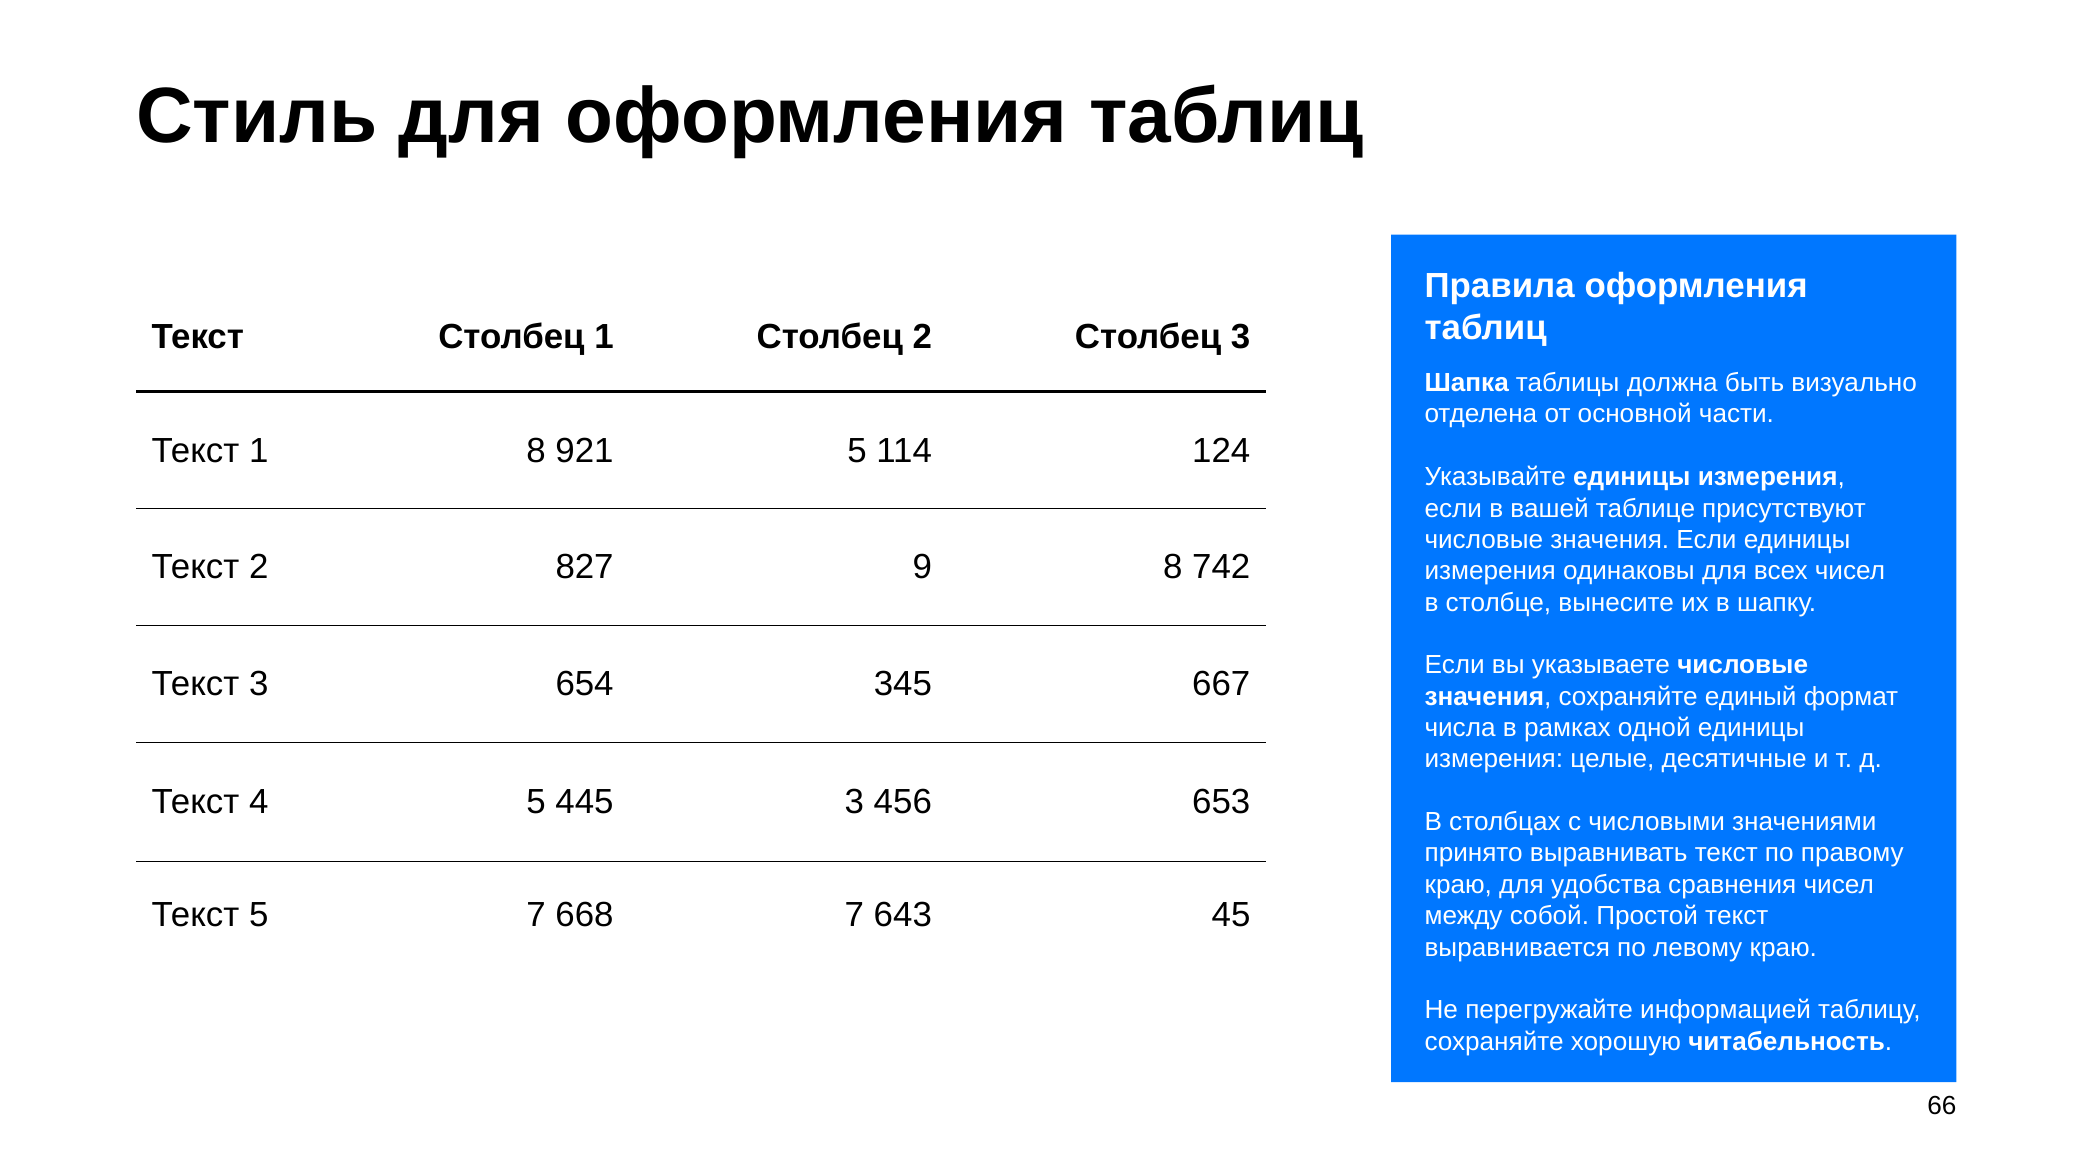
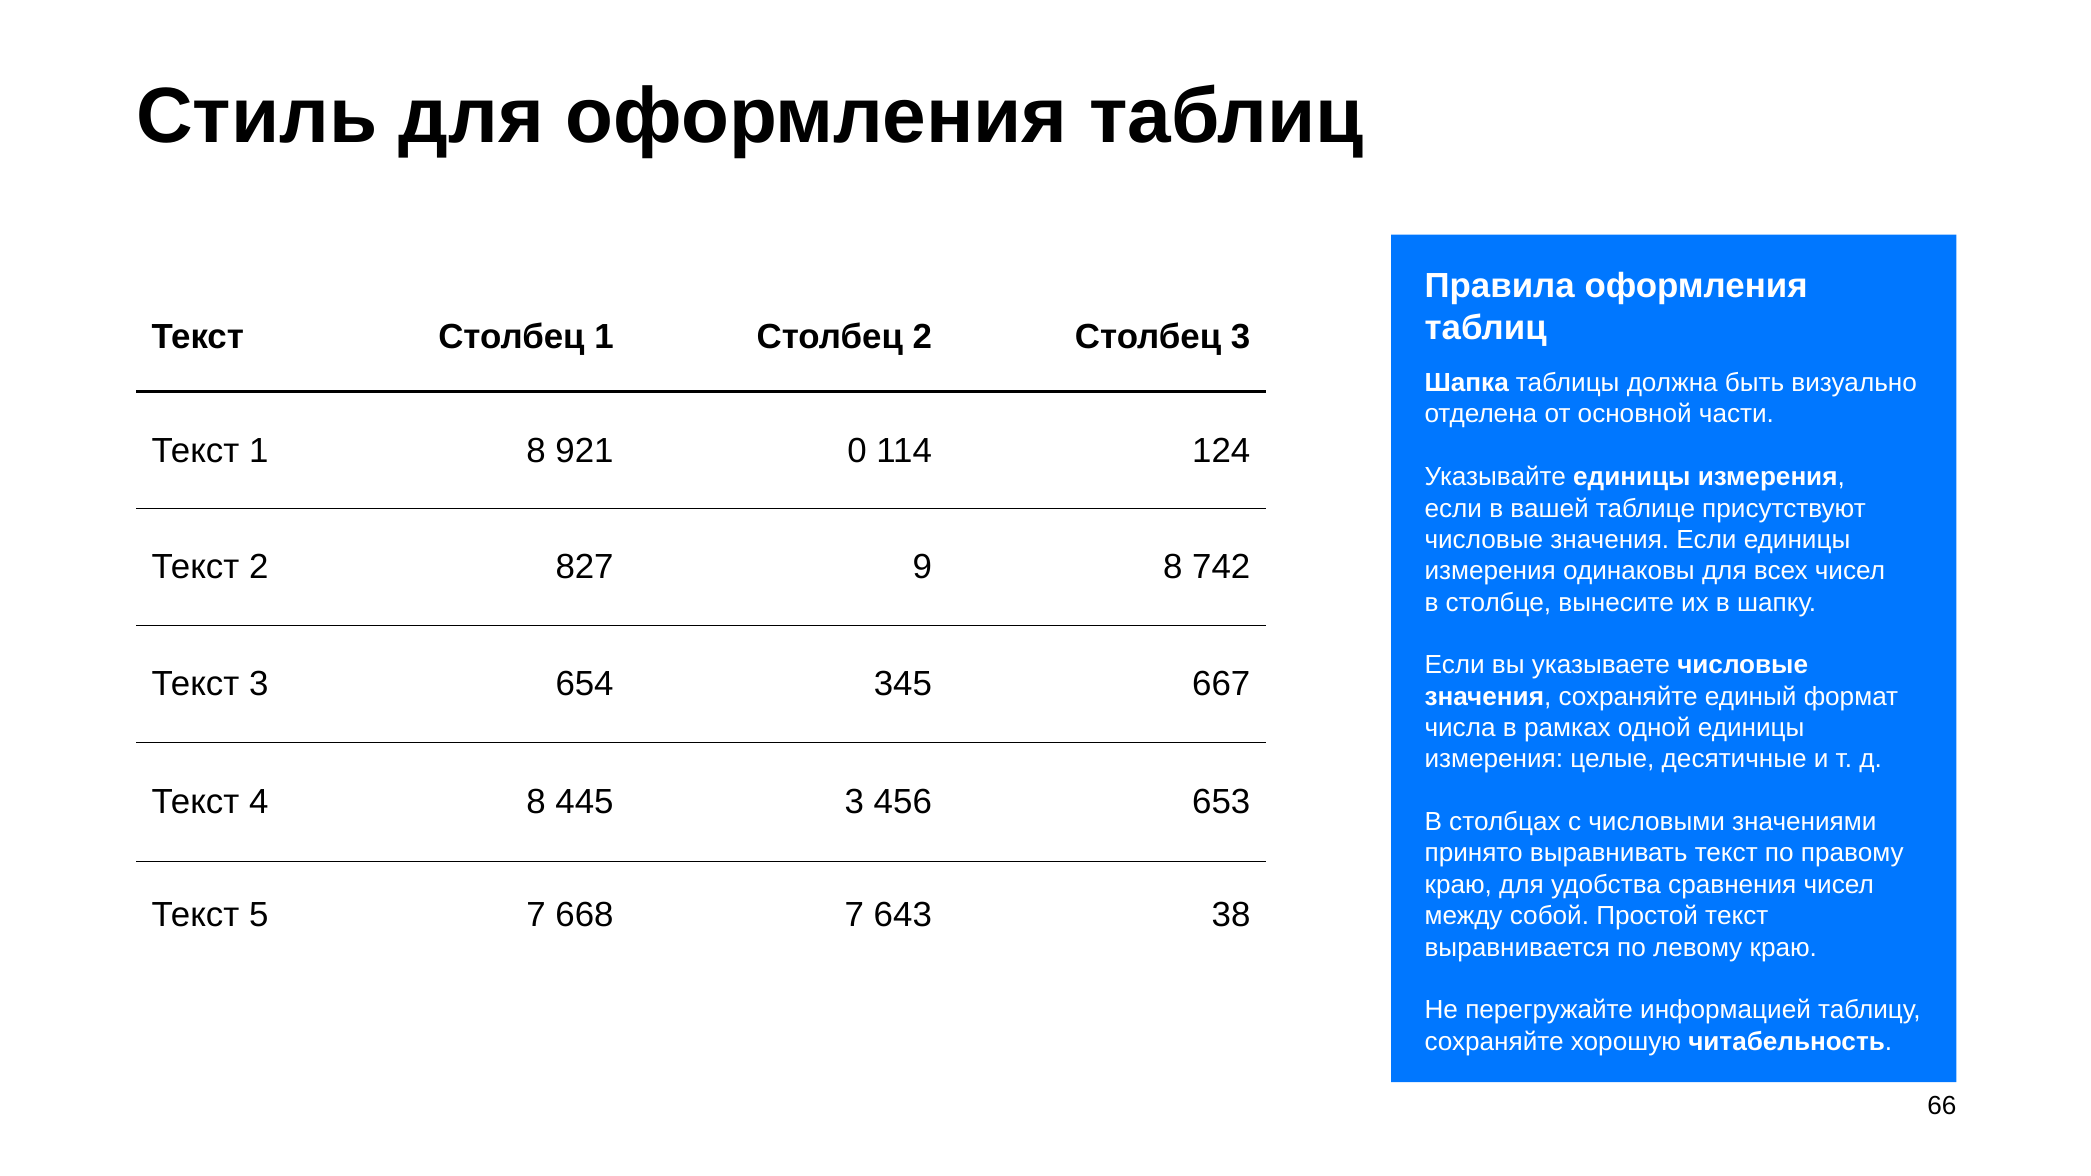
921 5: 5 -> 0 (857, 451)
4 5: 5 -> 8 (536, 802)
45: 45 -> 38 (1231, 915)
